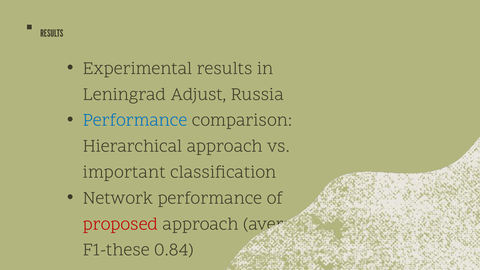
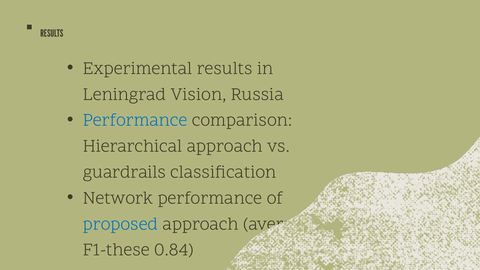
Adjust: Adjust -> Vision (199, 94)
important: important -> guardrails (124, 172)
proposed colour: red -> blue (121, 224)
